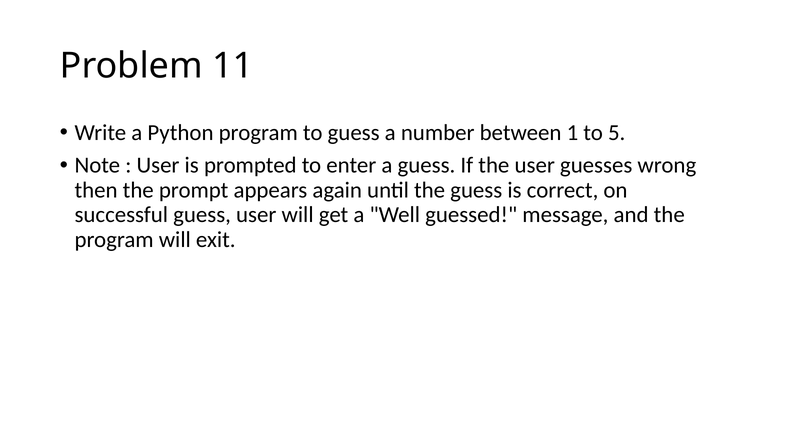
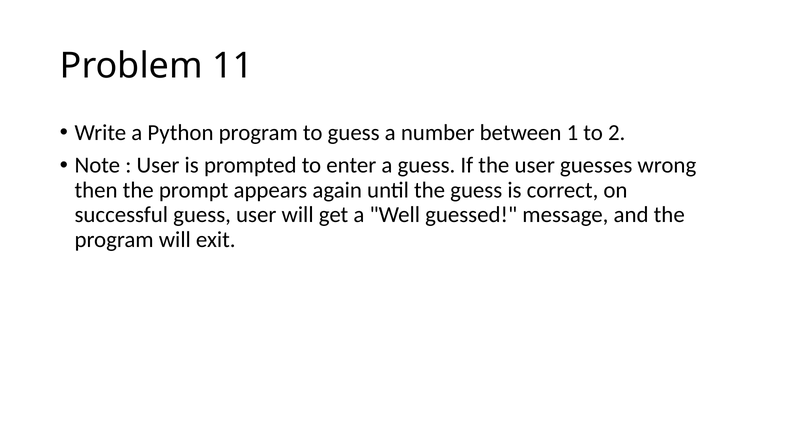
5: 5 -> 2 (617, 133)
